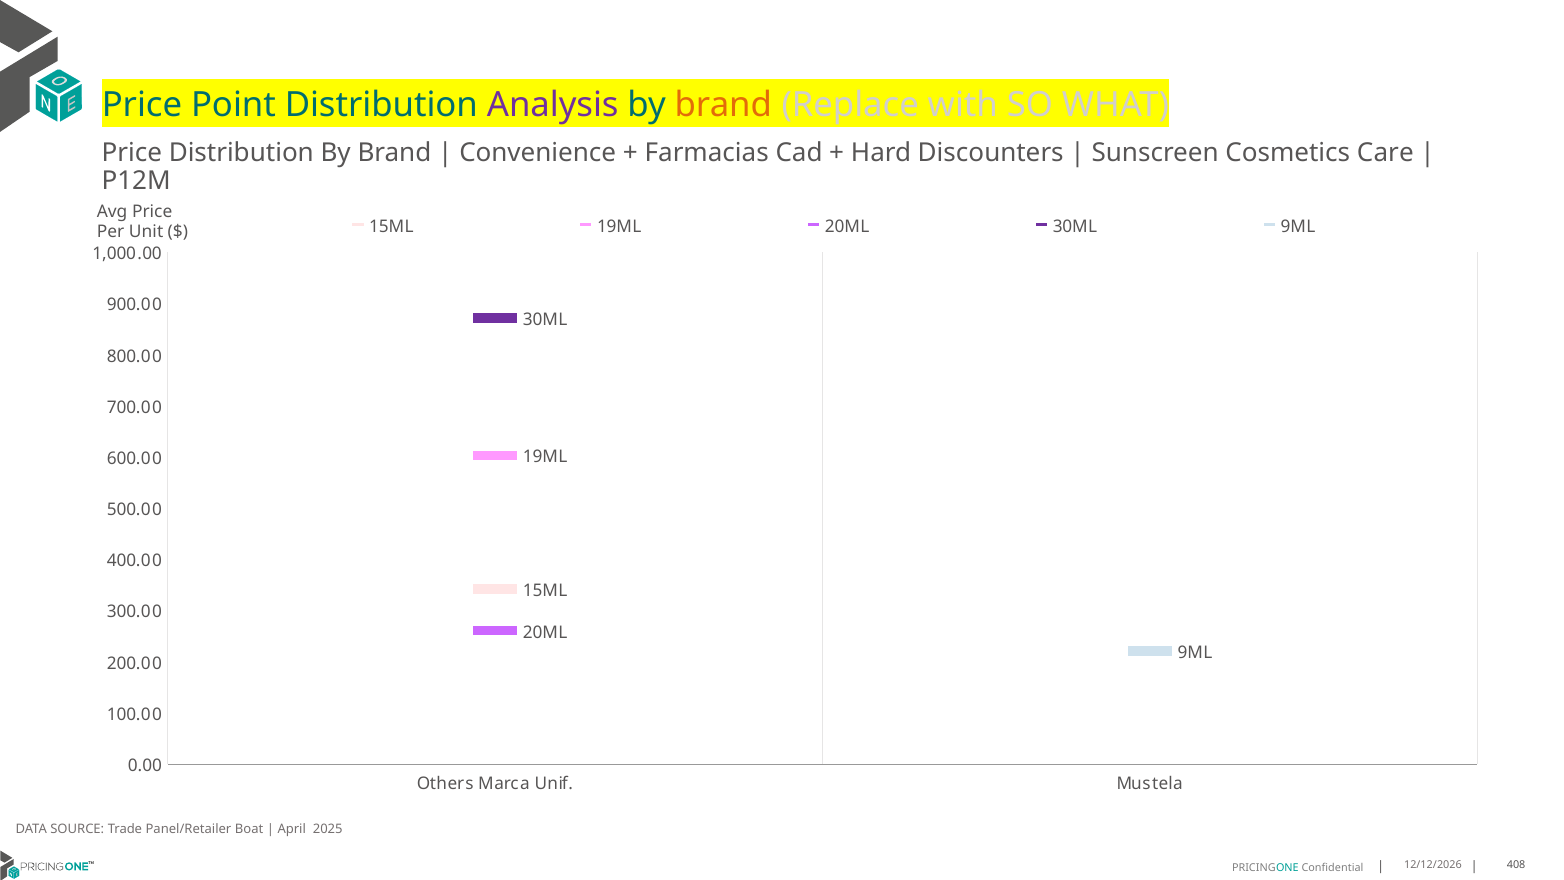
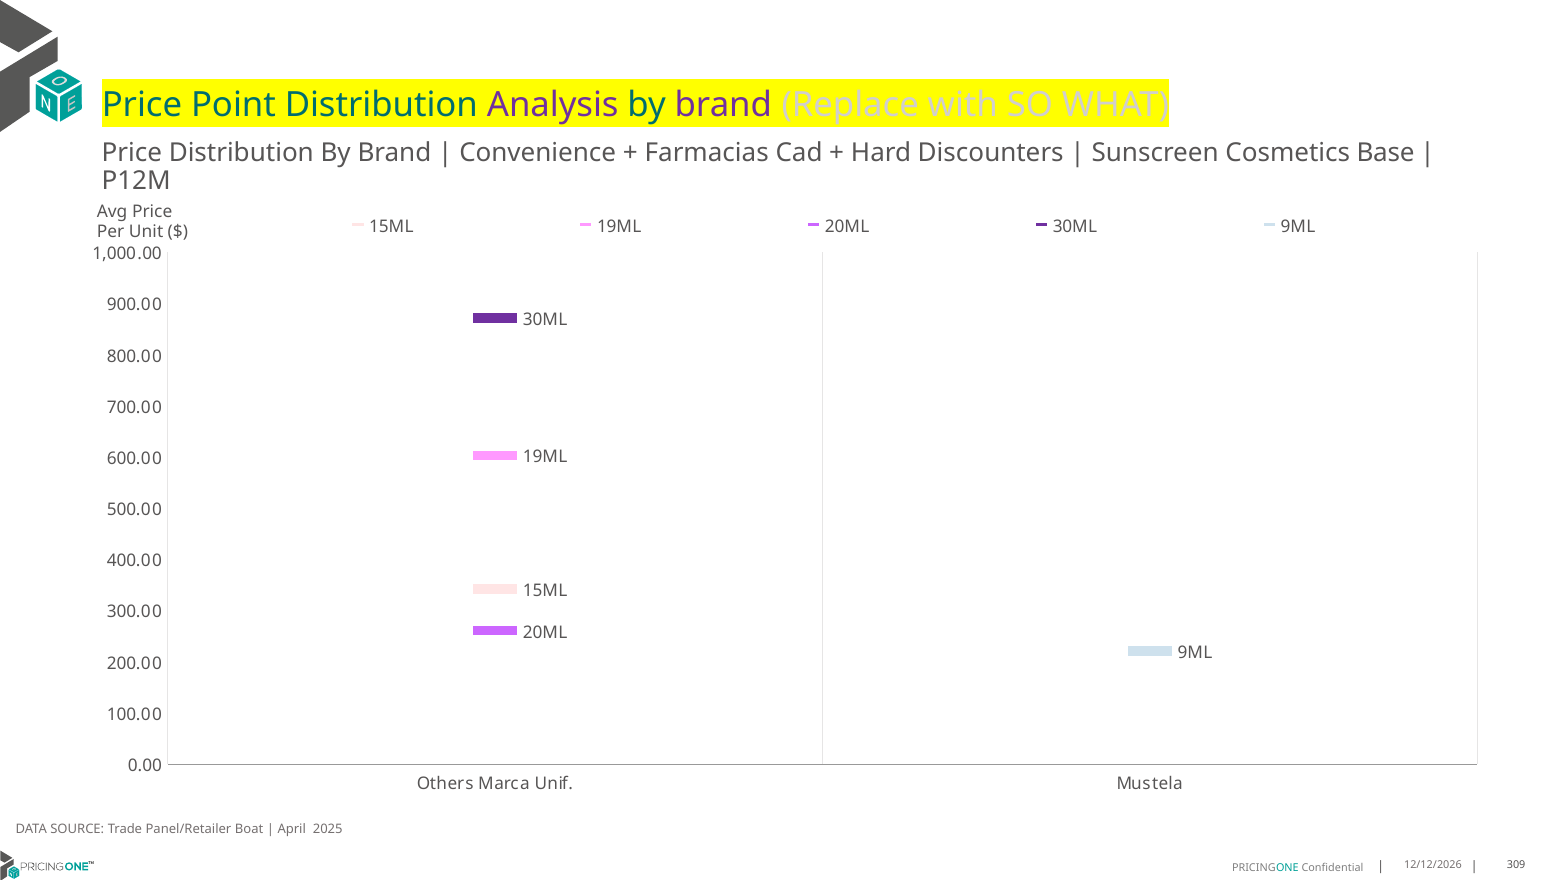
brand colour: orange -> purple (723, 105)
Care: Care -> Base (1386, 152)
408: 408 -> 309 (1516, 865)
